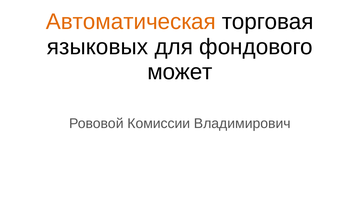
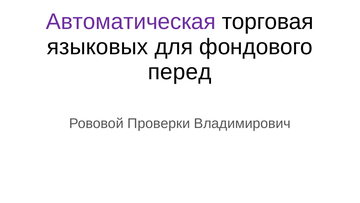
Автоматическая colour: orange -> purple (131, 22)
может: может -> перед (180, 72)
Комиссии: Комиссии -> Проверки (159, 123)
